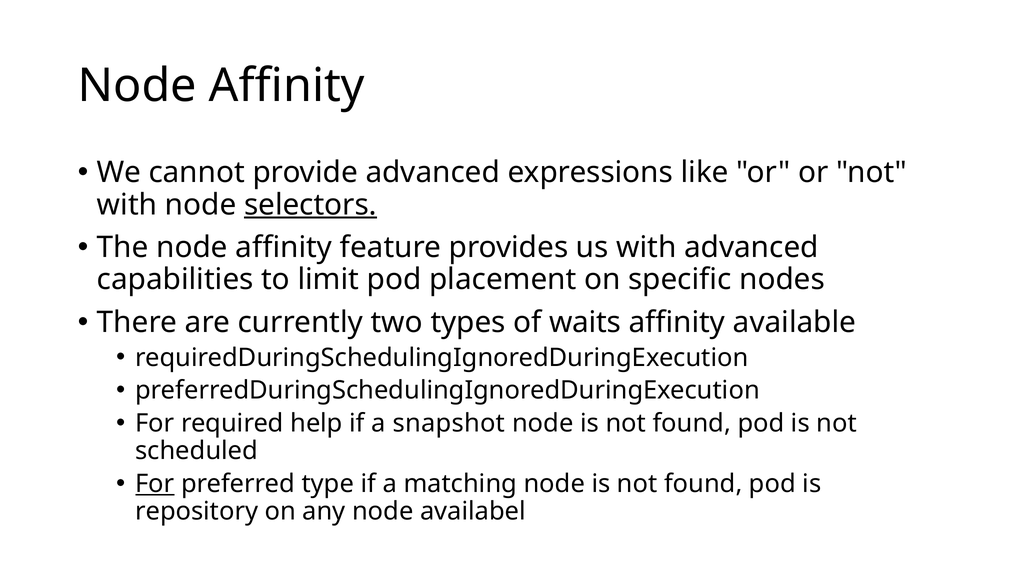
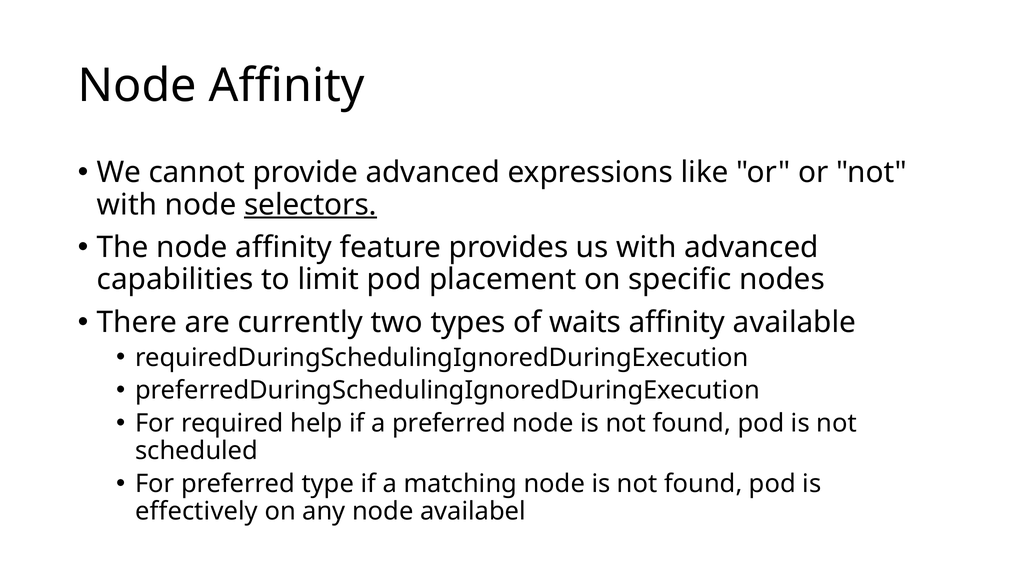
a snapshot: snapshot -> preferred (449, 423)
For underline: present -> none (155, 484)
repository: repository -> effectively (197, 511)
